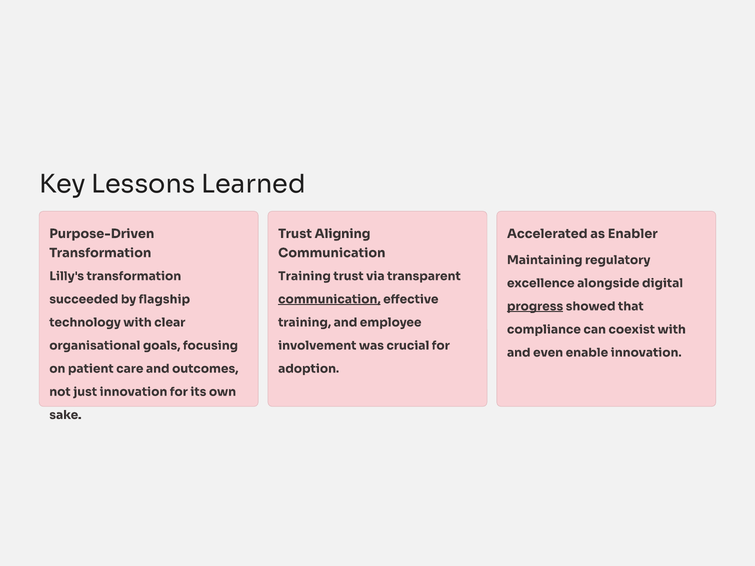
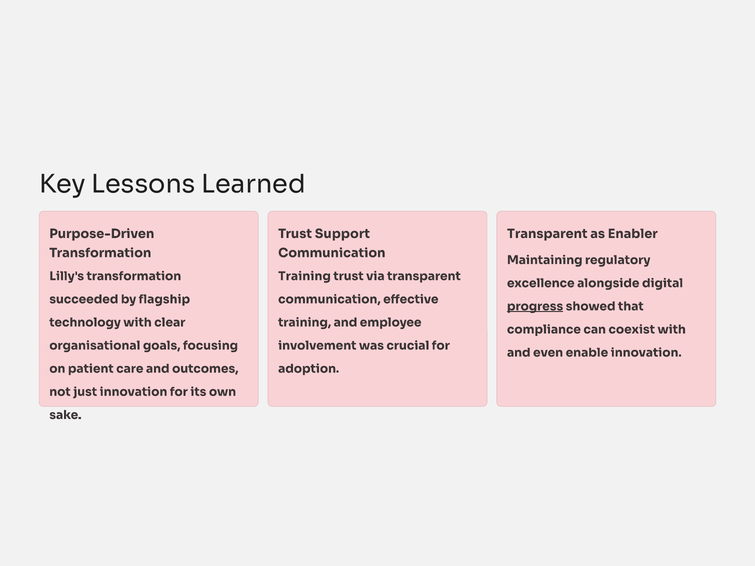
Aligning: Aligning -> Support (342, 234)
Accelerated: Accelerated -> Transparent (547, 234)
communication underline: present -> none (329, 299)
